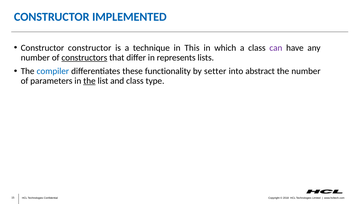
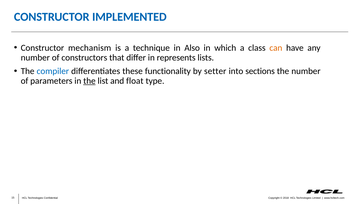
Constructor constructor: constructor -> mechanism (90, 48)
This: This -> Also (192, 48)
can colour: purple -> orange (276, 48)
constructors underline: present -> none (84, 57)
abstract: abstract -> sections (260, 71)
and class: class -> float (135, 81)
